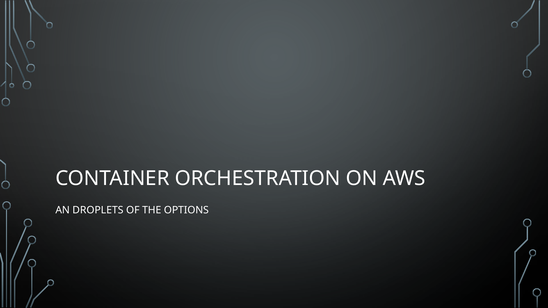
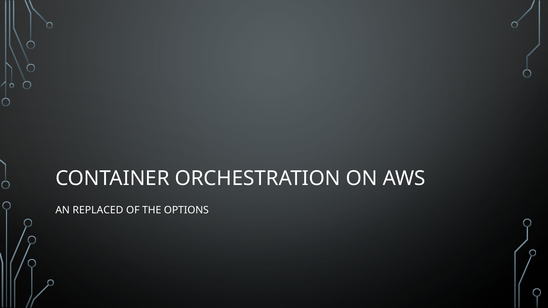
DROPLETS: DROPLETS -> REPLACED (98, 210)
